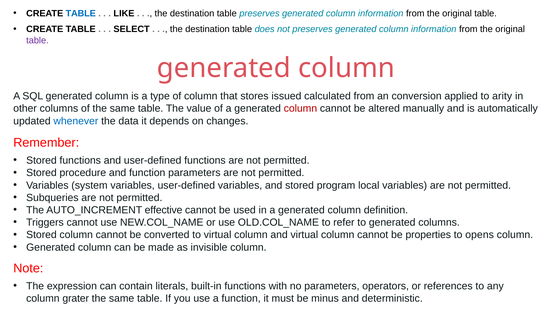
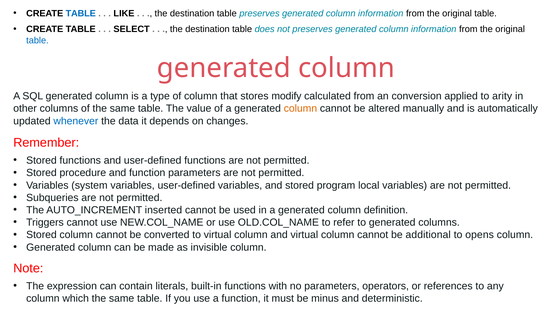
table colour: purple -> blue (37, 40)
issued: issued -> modify (286, 96)
column colour: red -> orange (300, 109)
effective: effective -> inserted (163, 210)
properties: properties -> additional (428, 235)
grater: grater -> which (76, 299)
